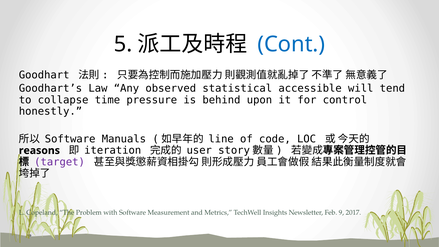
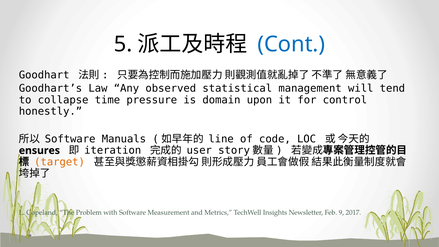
accessible: accessible -> management (310, 88)
behind: behind -> domain (221, 100)
reasons: reasons -> ensures (39, 150)
target colour: purple -> orange (60, 162)
